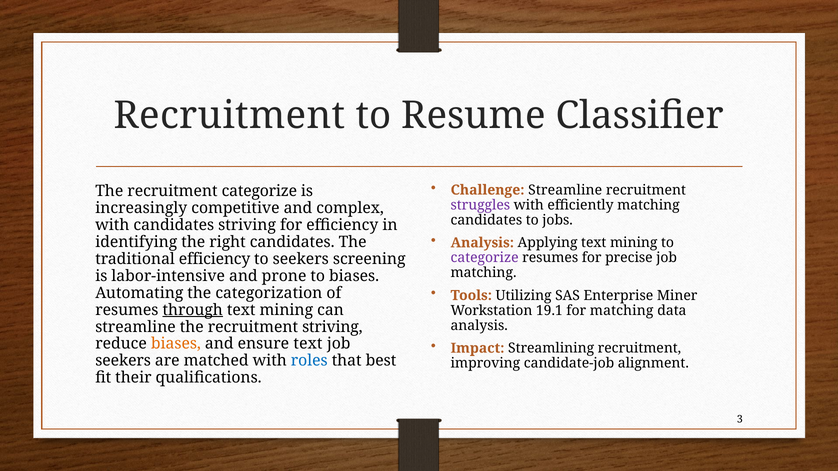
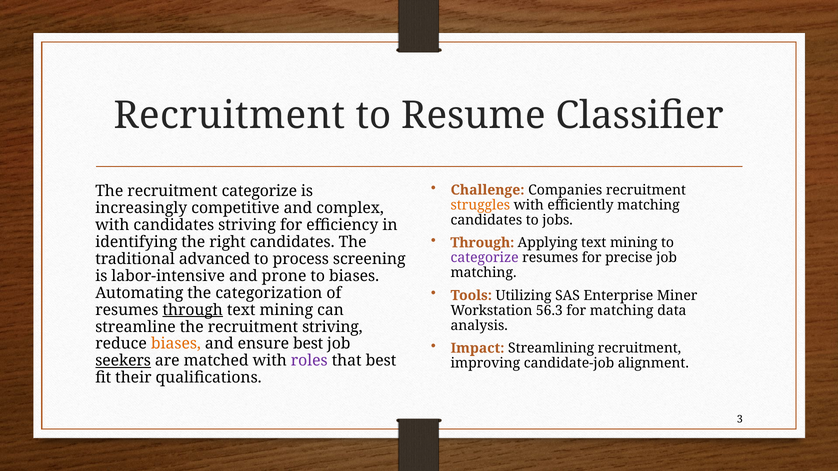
Challenge Streamline: Streamline -> Companies (565, 190)
struggles colour: purple -> orange (480, 205)
Analysis: Analysis -> Through (482, 243)
traditional efficiency: efficiency -> advanced (215, 259)
to seekers: seekers -> process (301, 259)
19.1: 19.1 -> 56.3 (549, 311)
ensure text: text -> best (308, 344)
seekers underline: none -> present (123, 361)
roles colour: blue -> purple (309, 361)
